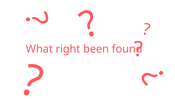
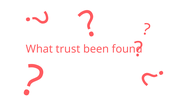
right: right -> trust (68, 49)
